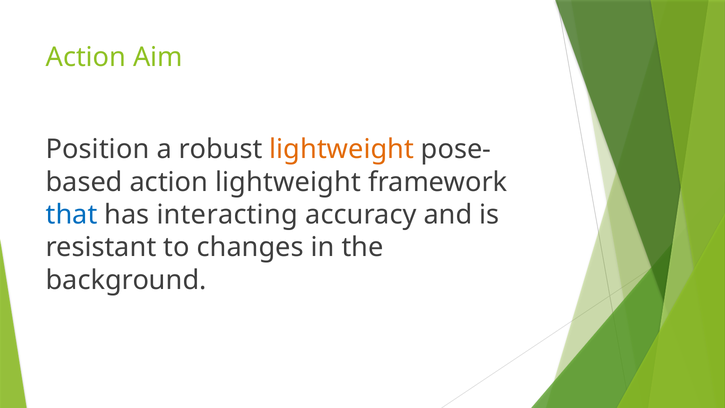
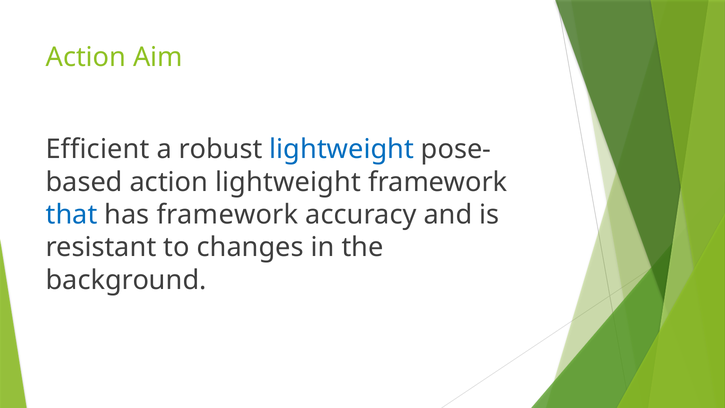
Position: Position -> Efficient (98, 149)
lightweight colour: orange -> blue (342, 149)
has interacting: interacting -> framework (227, 215)
